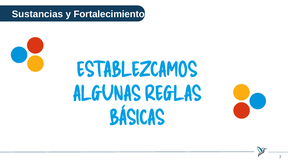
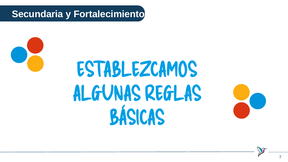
Sustancias: Sustancias -> Secundaria (38, 14)
